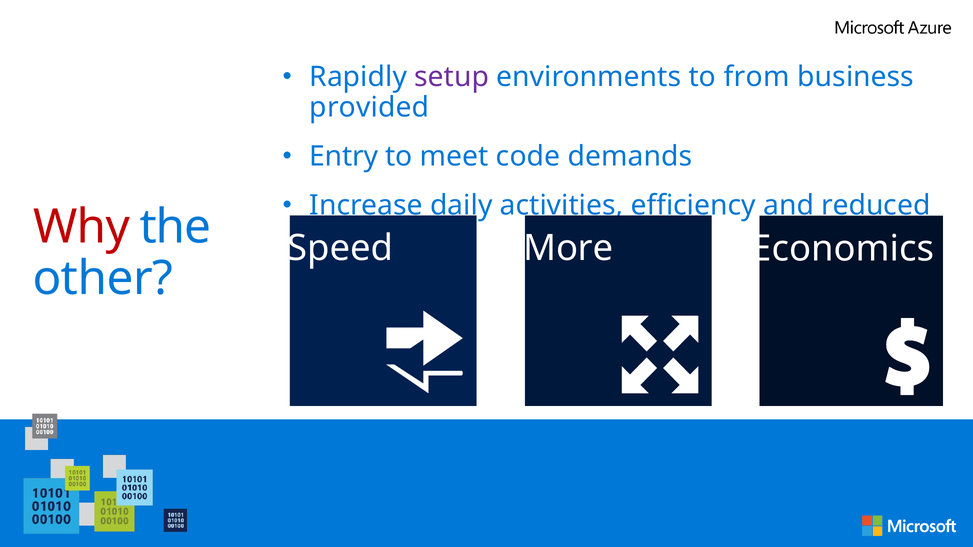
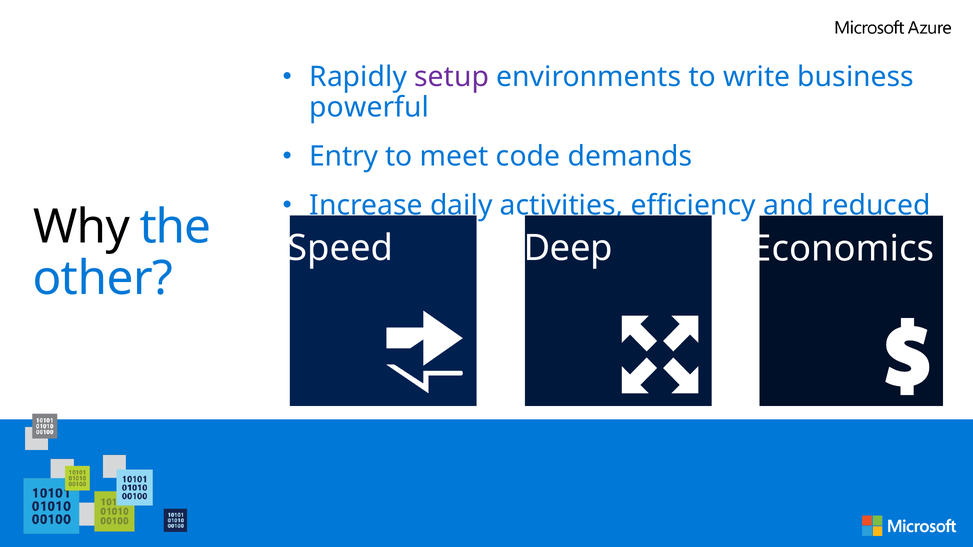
from: from -> write (757, 77)
provided: provided -> powerful (369, 108)
Why colour: red -> black (82, 227)
More: More -> Deep (568, 248)
